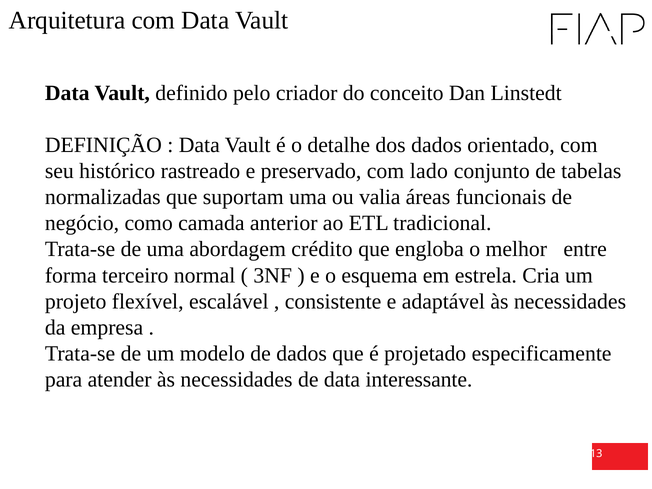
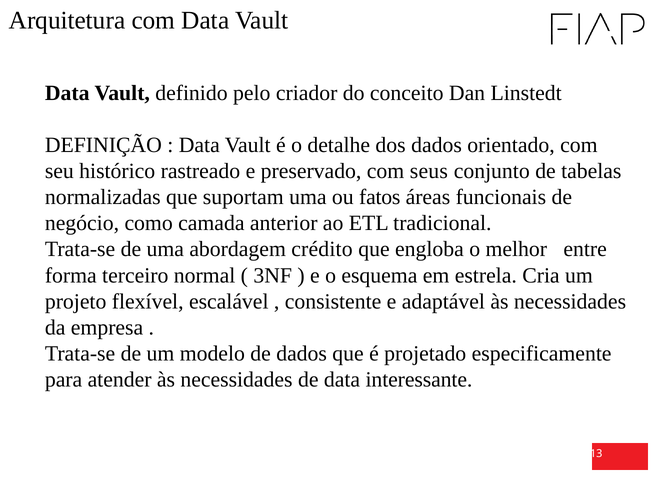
lado: lado -> seus (429, 171)
valia: valia -> fatos (380, 197)
